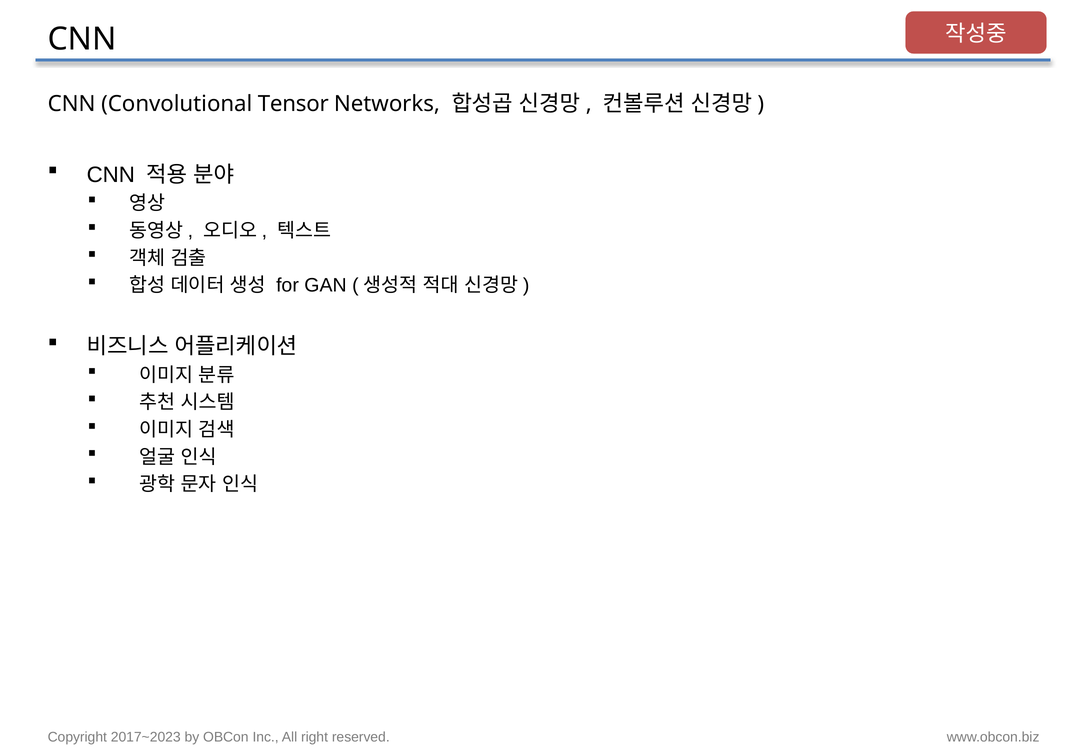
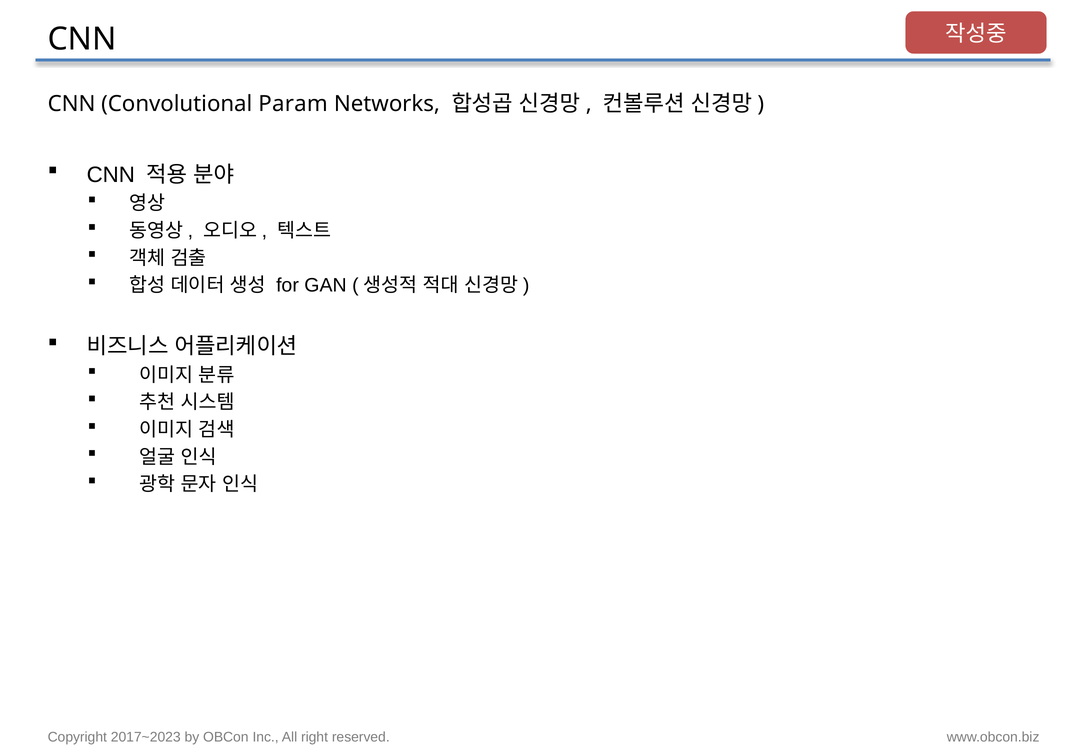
Tensor: Tensor -> Param (293, 104)
